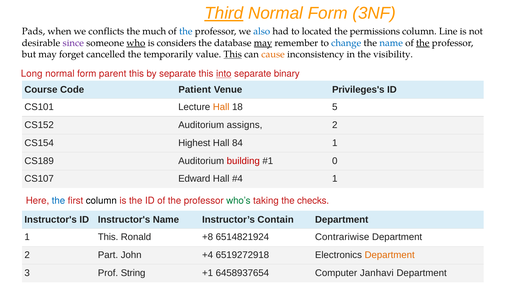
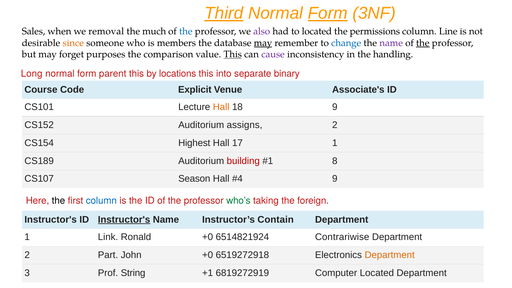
Form underline: none -> present (328, 13)
Pads: Pads -> Sales (34, 31)
conflicts: conflicts -> removal (106, 31)
also colour: blue -> purple (262, 31)
since colour: purple -> orange (73, 43)
who underline: present -> none (136, 43)
considers: considers -> members (176, 43)
name colour: blue -> purple (391, 43)
cancelled: cancelled -> purposes (106, 54)
temporarily: temporarily -> comparison (168, 54)
cause colour: orange -> purple (273, 54)
visibility: visibility -> handling (393, 54)
by separate: separate -> locations (178, 74)
into underline: present -> none (224, 74)
Patient: Patient -> Explicit (195, 90)
Privileges's: Privileges's -> Associate's (358, 90)
18 5: 5 -> 9 (335, 107)
84: 84 -> 17 (237, 143)
0: 0 -> 8 (335, 161)
Edward: Edward -> Season (194, 179)
1: 1 -> 9 (335, 179)
the colour: blue -> black (58, 201)
column colour: black -> blue (101, 201)
checks: checks -> foreign (313, 201)
Instructor's underline: none -> present (124, 220)
1 This: This -> Link (108, 237)
Ronald +8: +8 -> +0 (208, 237)
John +4: +4 -> +0 (208, 255)
6458937654: 6458937654 -> 6819272919 (242, 273)
Computer Janhavi: Janhavi -> Located (377, 273)
